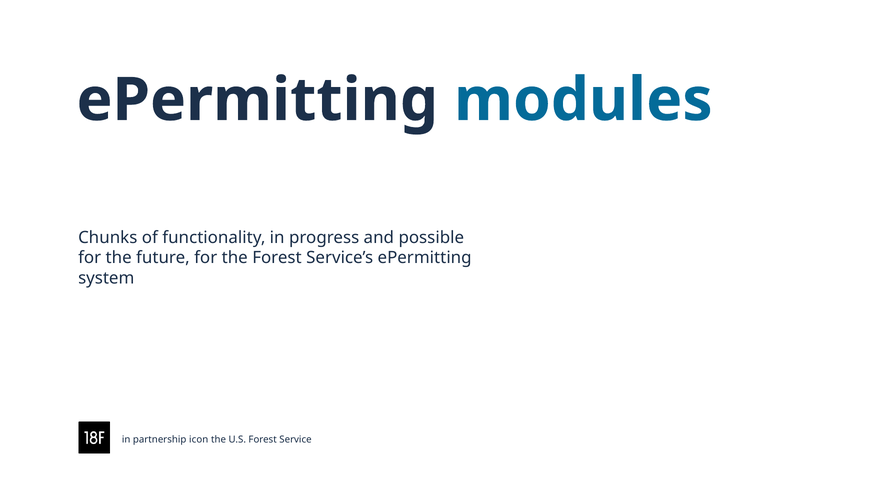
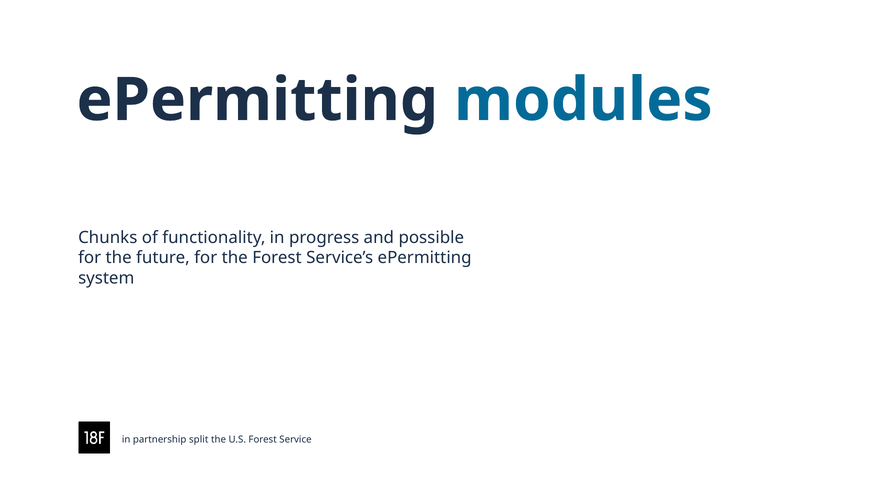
icon: icon -> split (199, 440)
